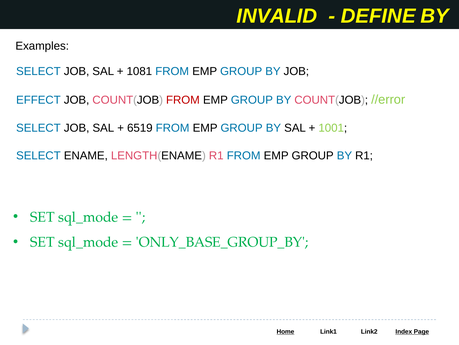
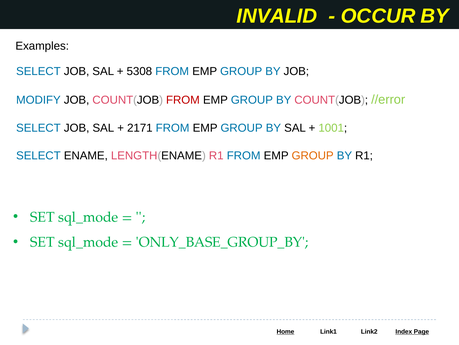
DEFINE: DEFINE -> OCCUR (378, 16)
1081: 1081 -> 5308 (139, 71)
EFFECT: EFFECT -> MODIFY (38, 100)
6519: 6519 -> 2171 (140, 128)
GROUP colour: black -> orange (313, 155)
